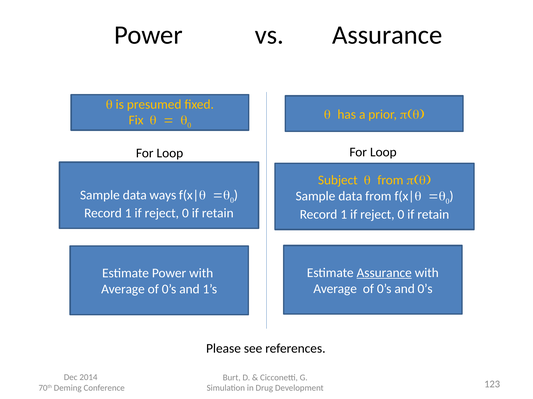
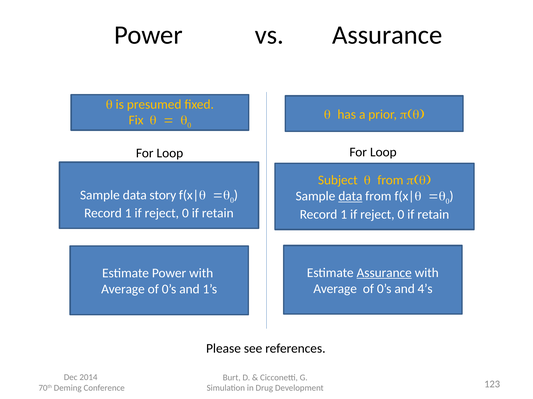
ways: ways -> story (163, 195)
data underline: none -> present (350, 197)
and 0’s: 0’s -> 4’s (425, 289)
